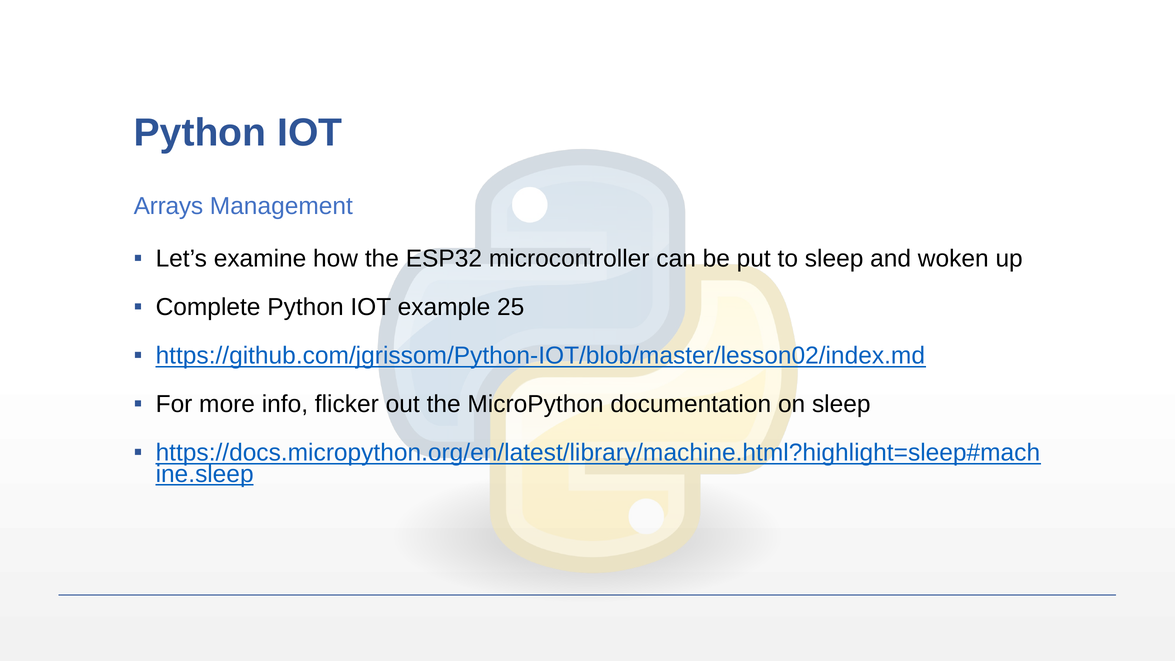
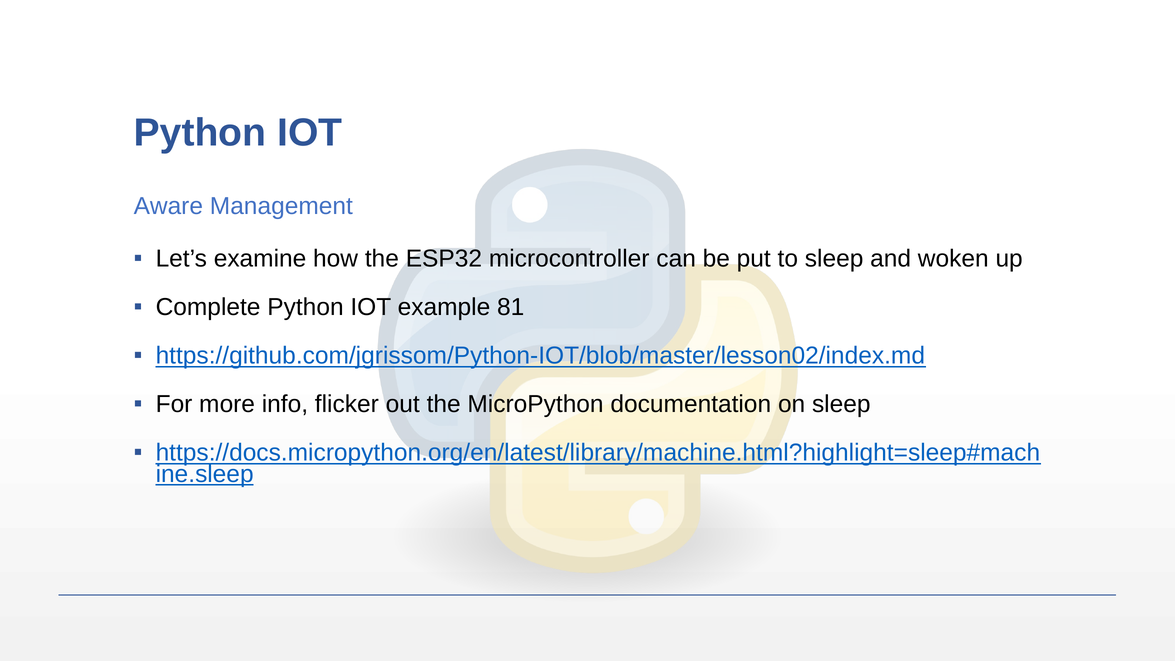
Arrays: Arrays -> Aware (168, 206)
25: 25 -> 81 (511, 307)
